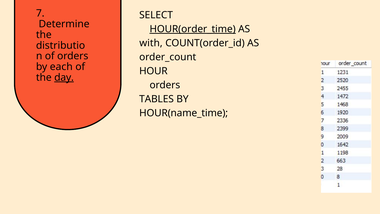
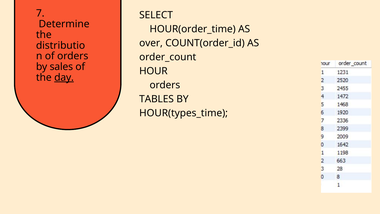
HOUR(order_time underline: present -> none (193, 29)
with: with -> over (151, 43)
each: each -> sales (61, 67)
HOUR(name_time: HOUR(name_time -> HOUR(types_time (184, 113)
